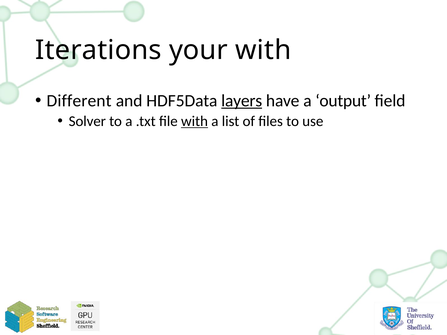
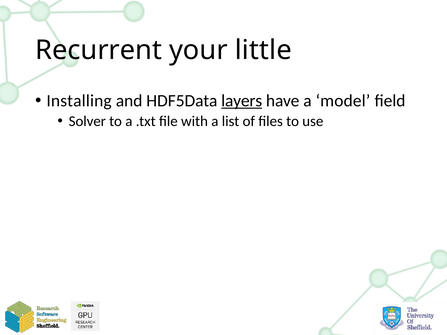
Iterations: Iterations -> Recurrent (99, 50)
your with: with -> little (263, 50)
Different: Different -> Installing (79, 101)
output: output -> model (343, 101)
with underline: present -> none (195, 121)
